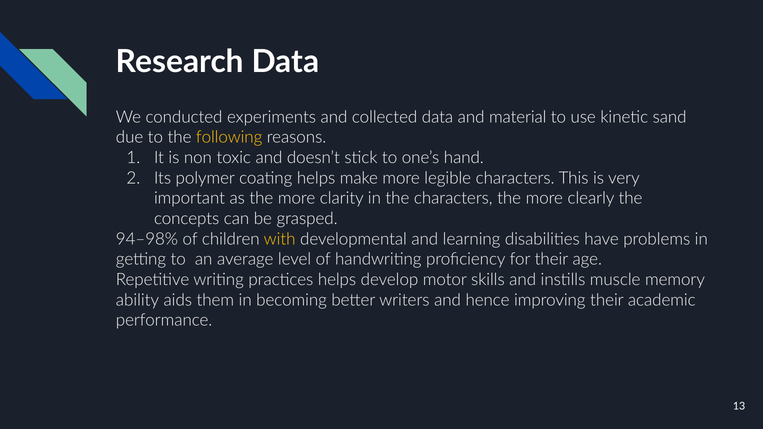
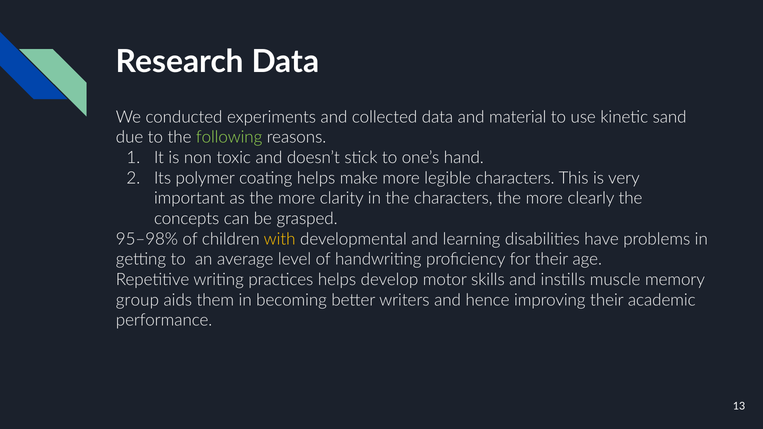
following colour: yellow -> light green (229, 137)
94–98%: 94–98% -> 95–98% (147, 239)
ability: ability -> group (137, 300)
